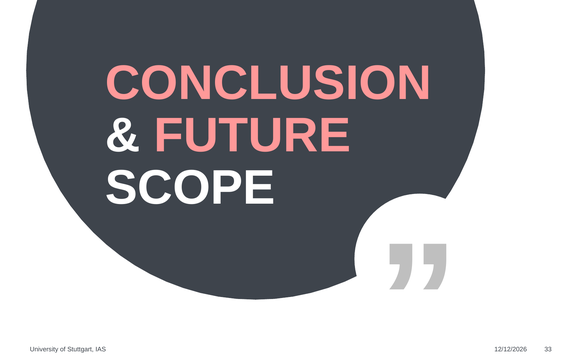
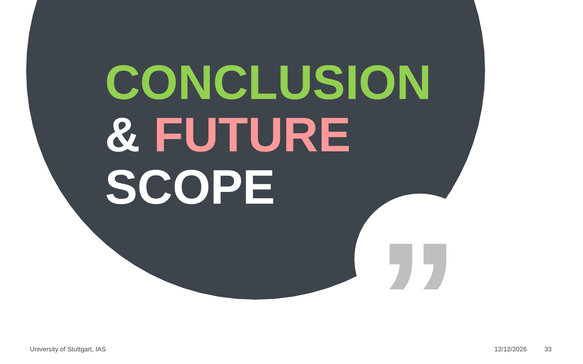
CONCLUSION colour: pink -> light green (268, 83)
